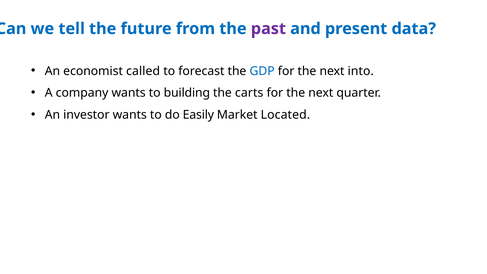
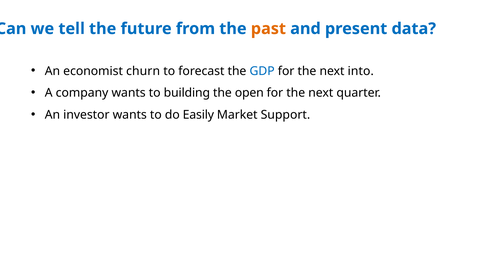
past colour: purple -> orange (268, 29)
called: called -> churn (143, 71)
carts: carts -> open (249, 93)
Located: Located -> Support (285, 115)
